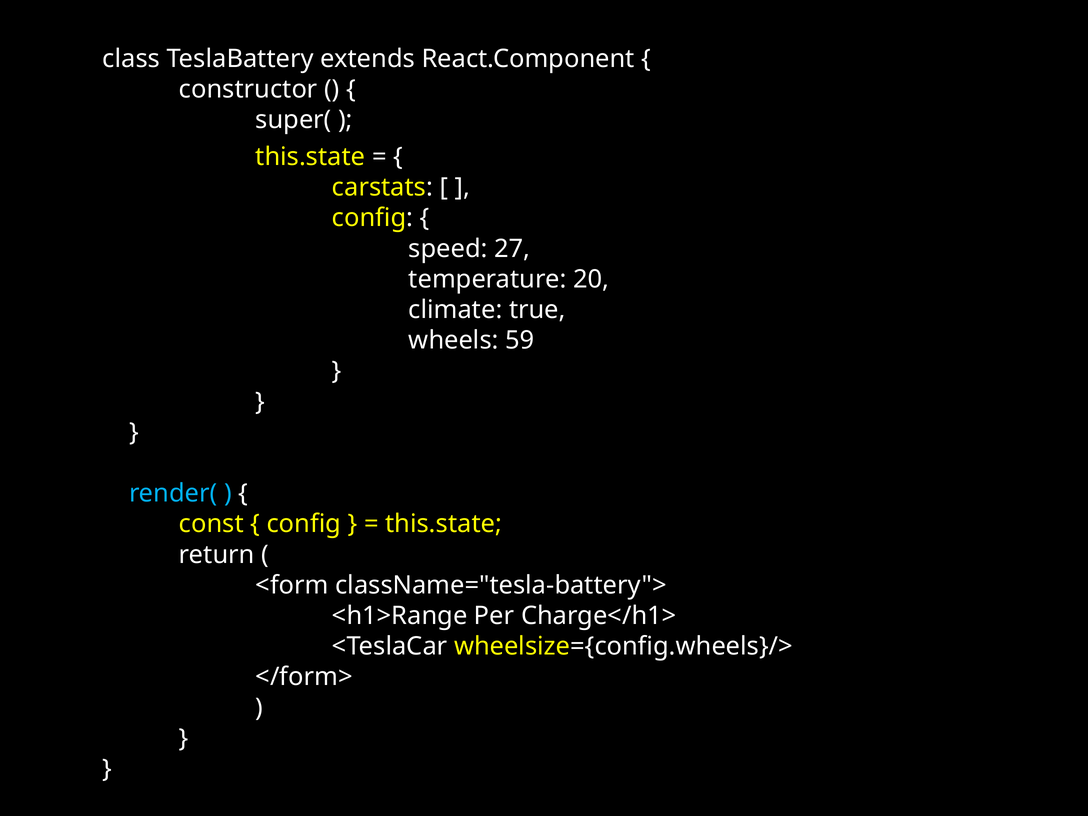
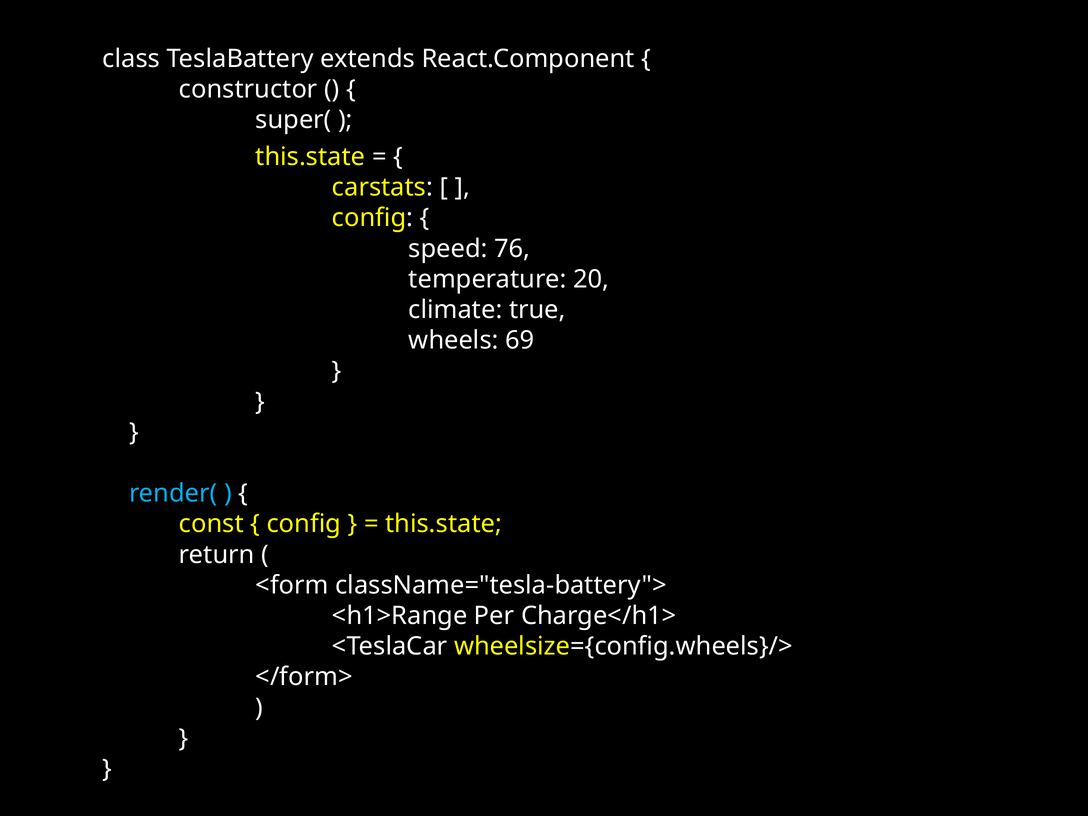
27: 27 -> 76 (512, 249)
59: 59 -> 69 (520, 340)
